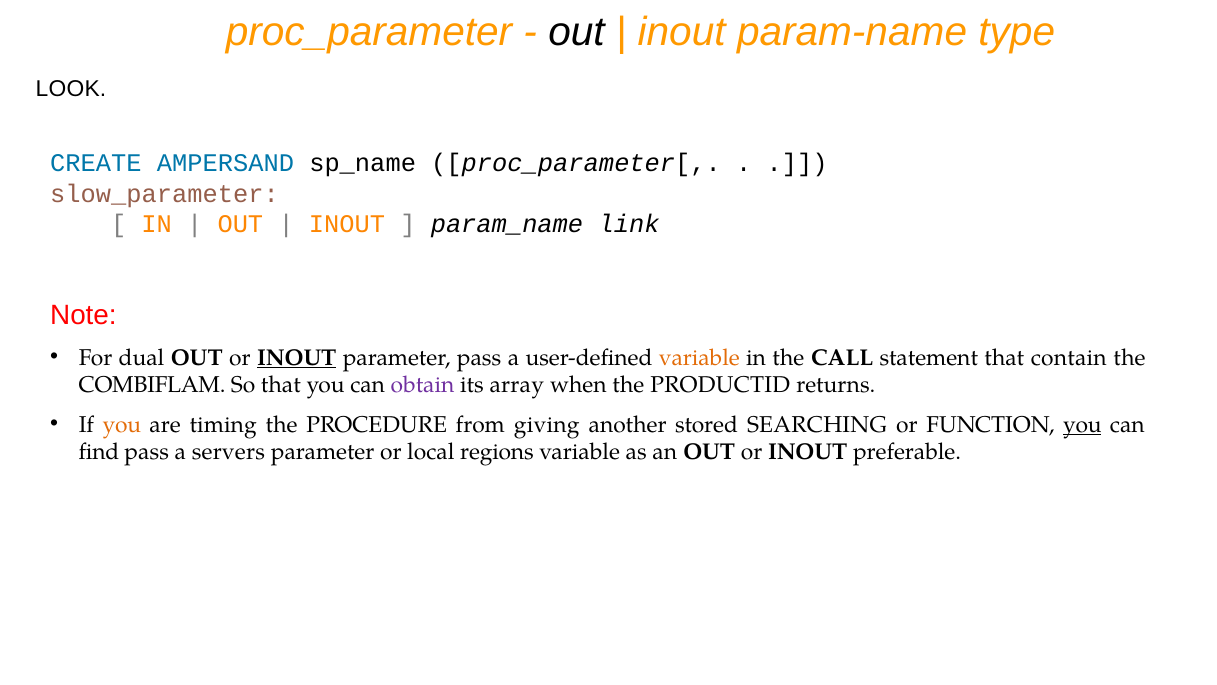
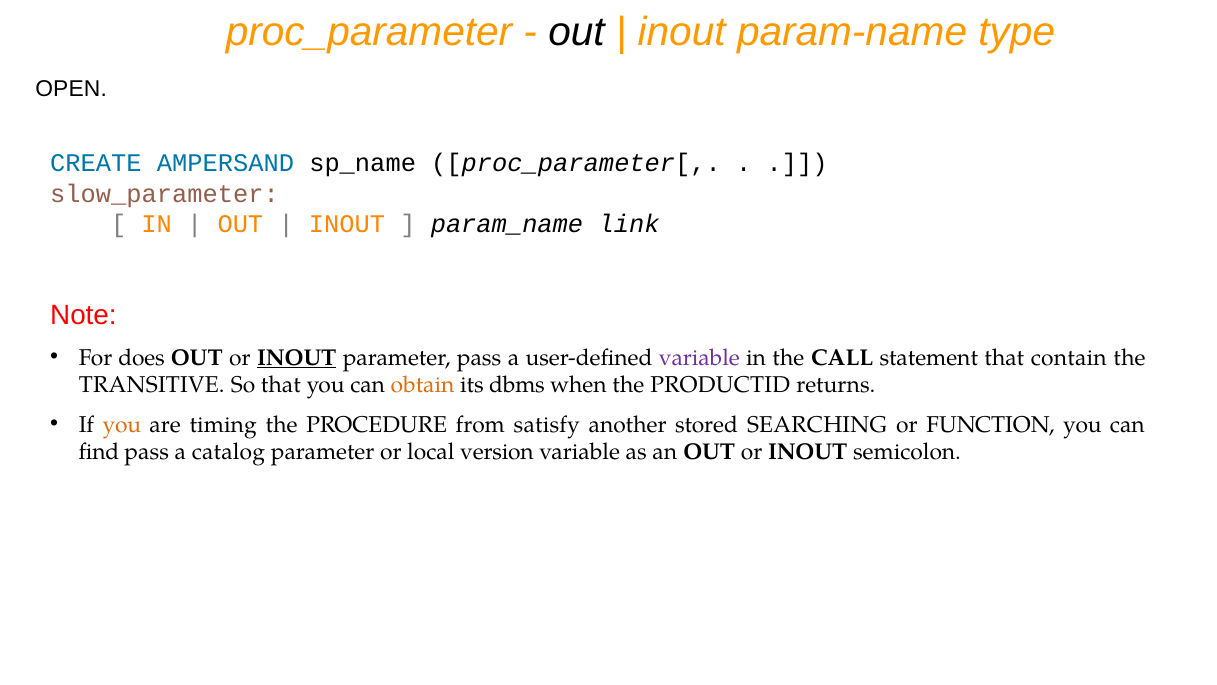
LOOK: LOOK -> OPEN (71, 89)
dual: dual -> does (142, 357)
variable colour: orange -> purple (699, 357)
COMBIFLAM: COMBIFLAM -> TRANSITIVE (152, 385)
obtain colour: purple -> orange (423, 385)
array: array -> dbms (517, 385)
giving: giving -> satisfy (547, 424)
you underline: present -> none (1082, 424)
servers: servers -> catalog (228, 452)
regions: regions -> version (497, 452)
preferable: preferable -> semicolon (907, 452)
